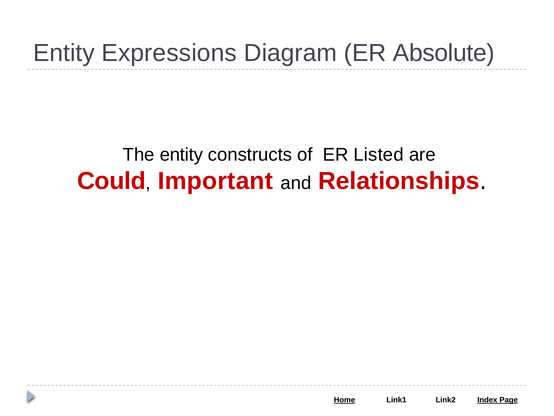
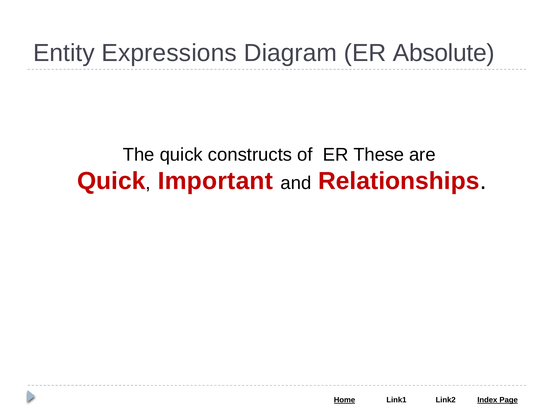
The entity: entity -> quick (181, 154)
Listed: Listed -> These (379, 154)
Could: Could -> Quick (111, 181)
